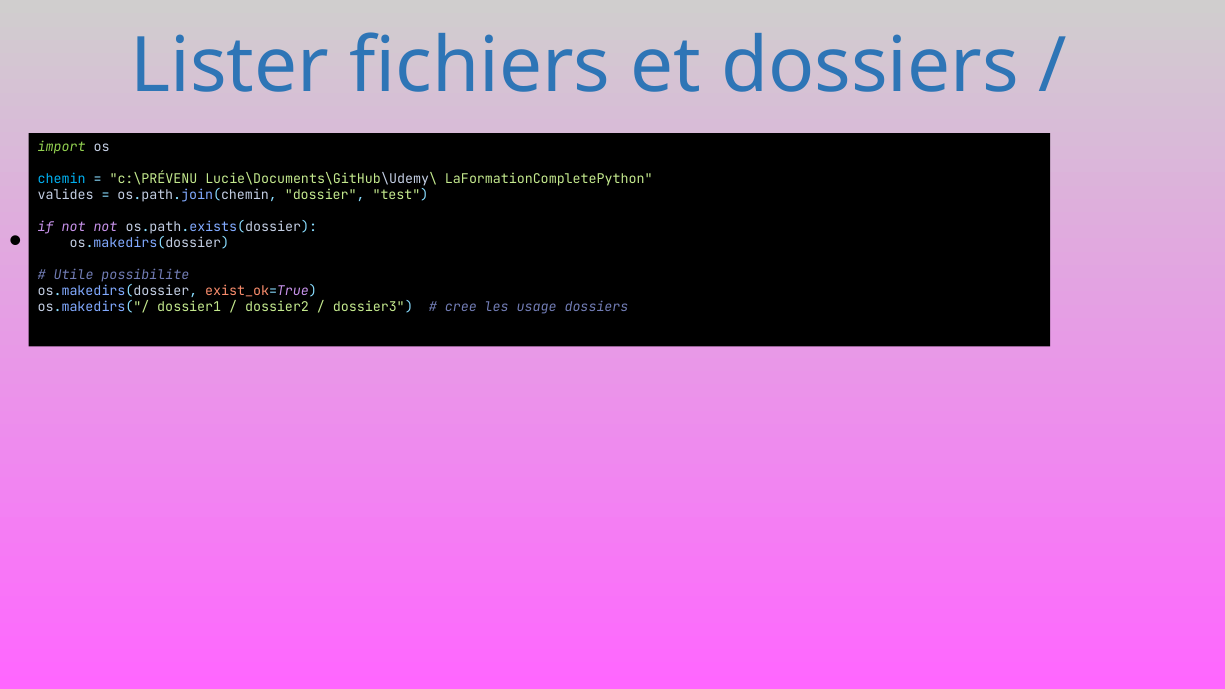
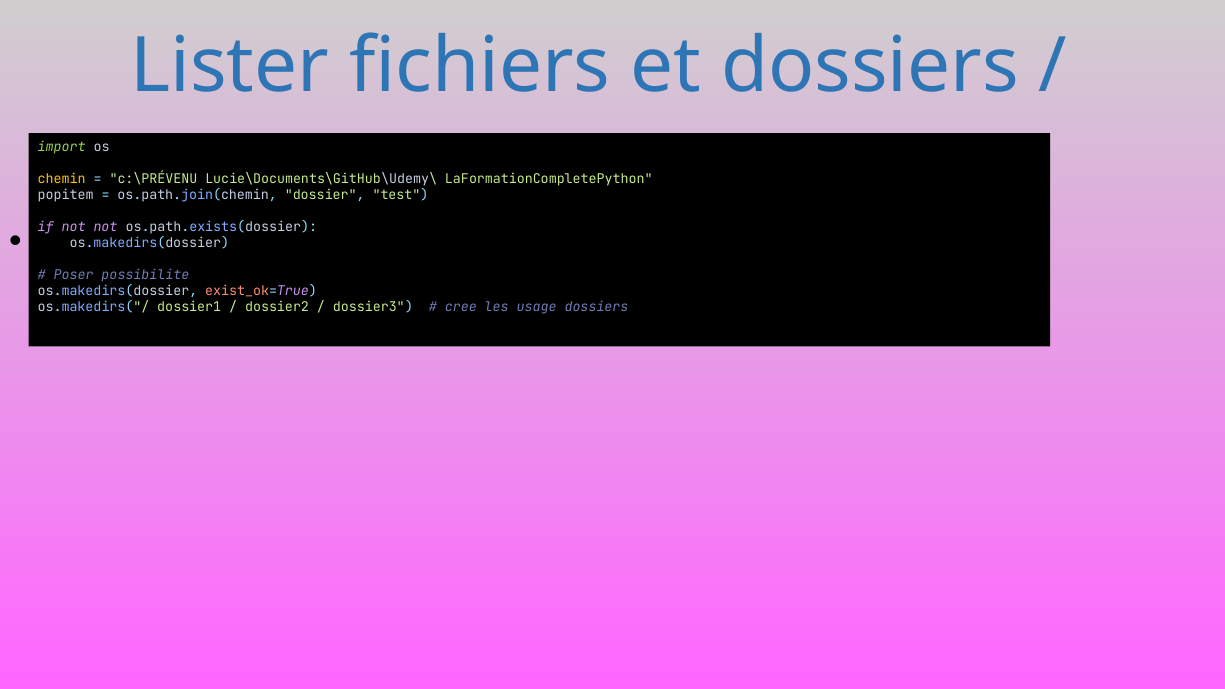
chemin colour: light blue -> yellow (62, 179)
valides: valides -> popitem (66, 195)
Utile: Utile -> Poser (74, 275)
